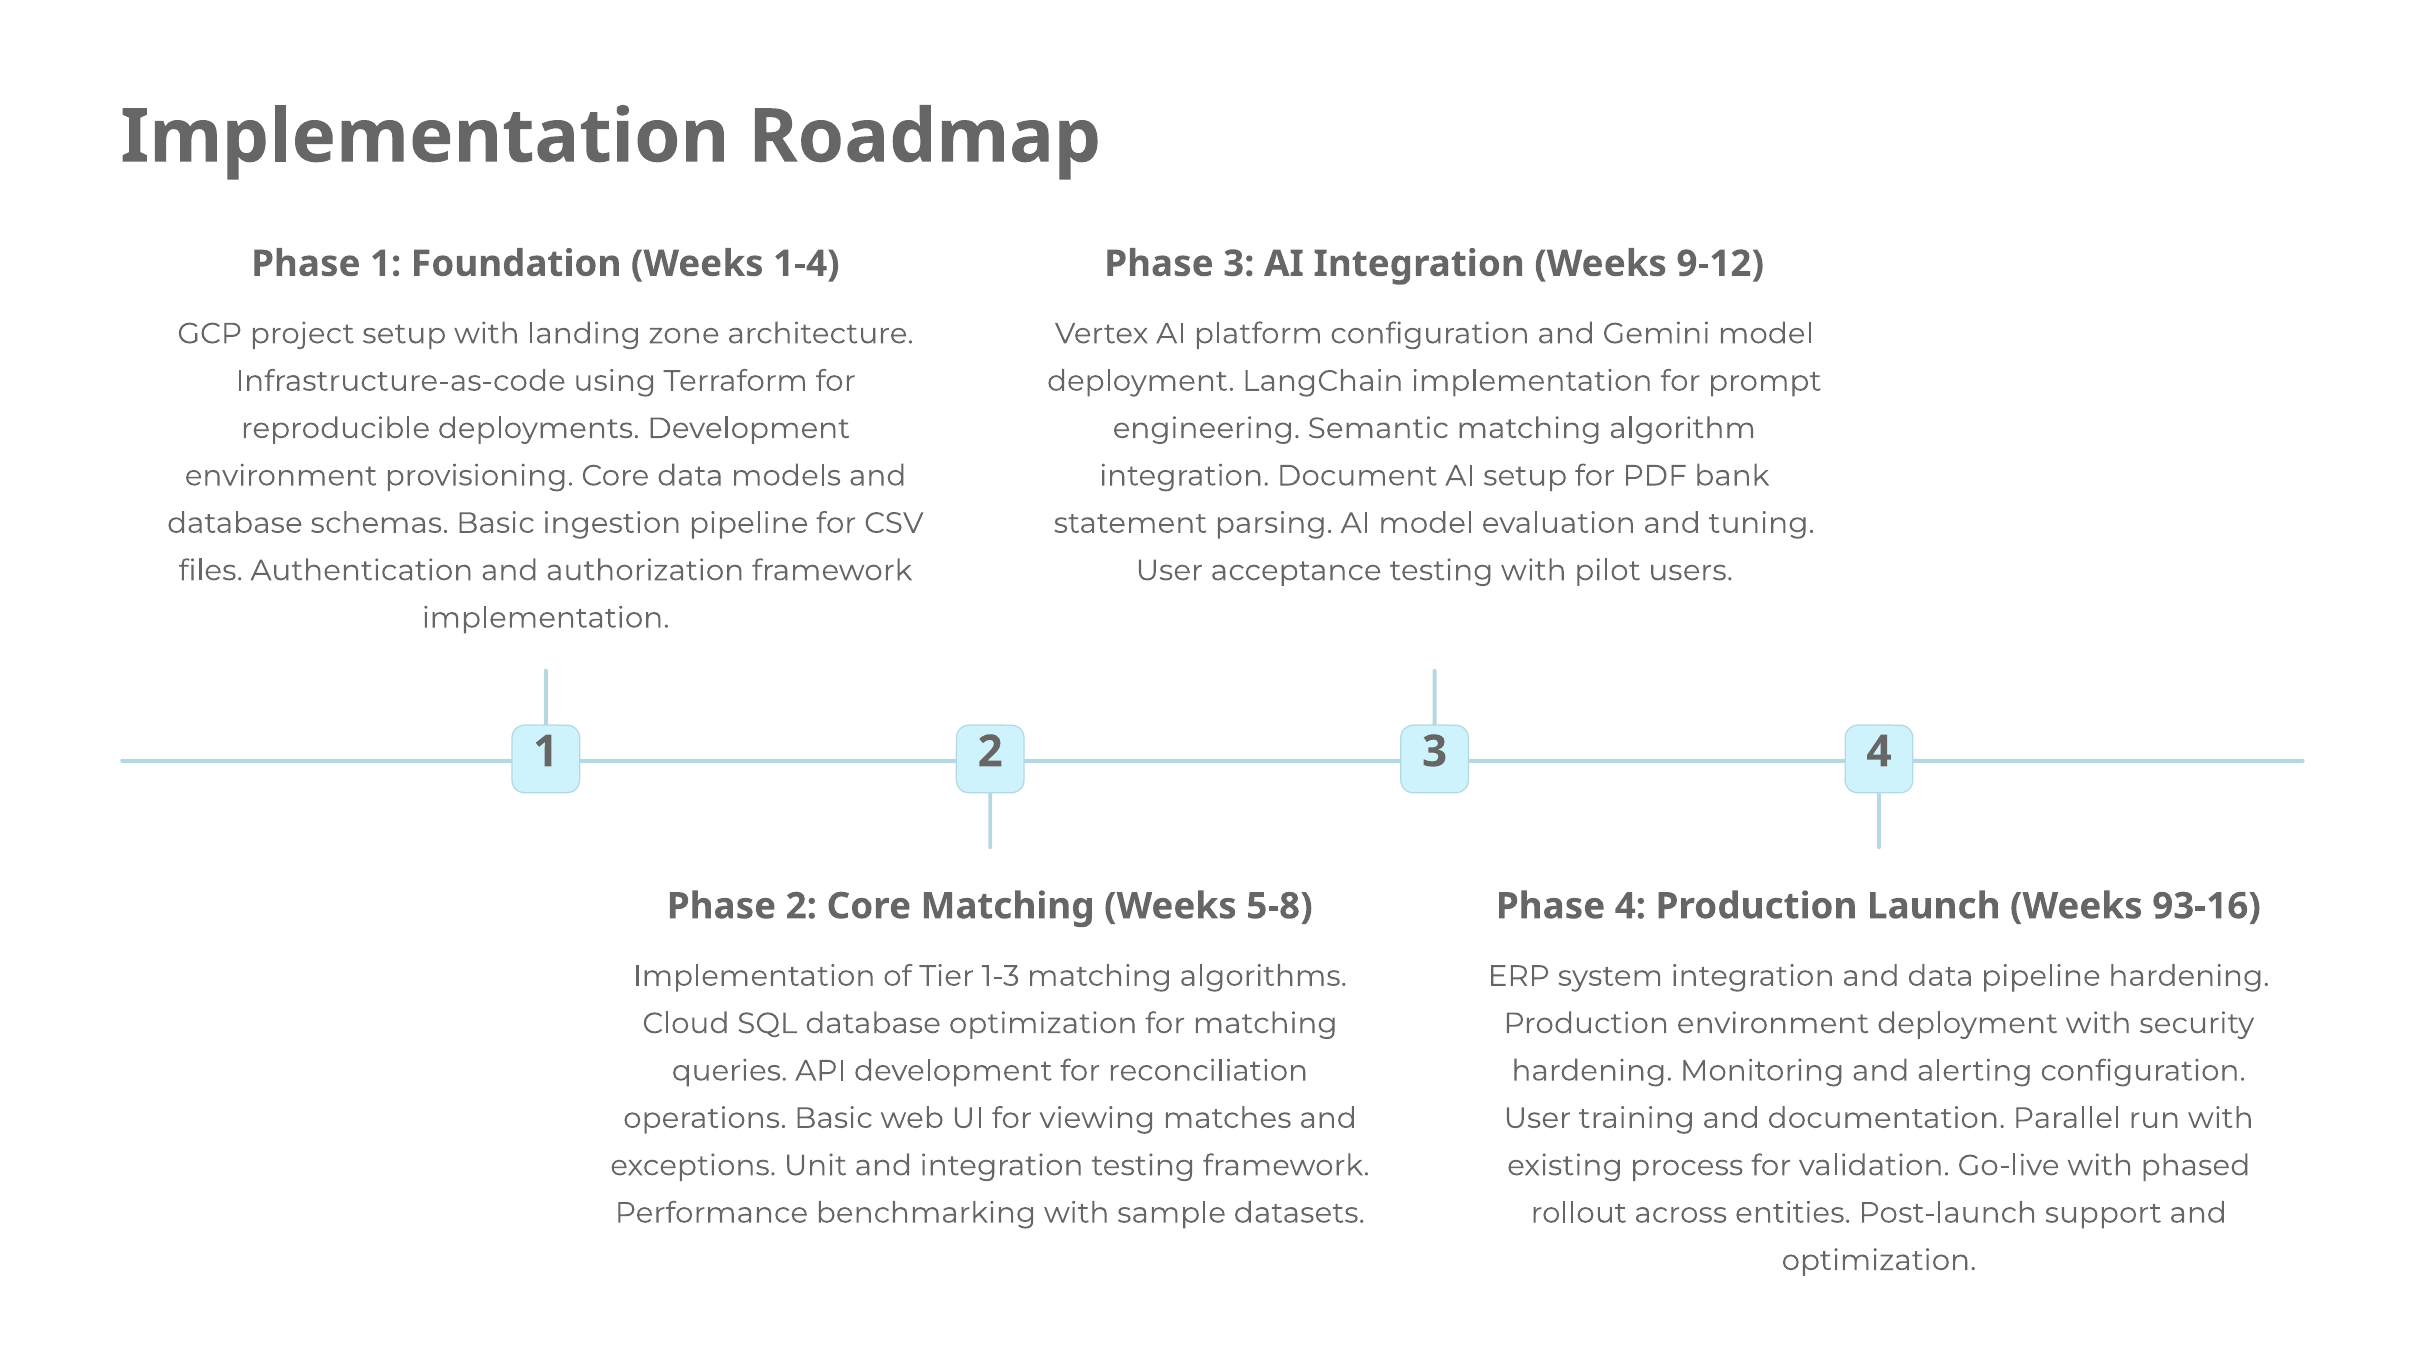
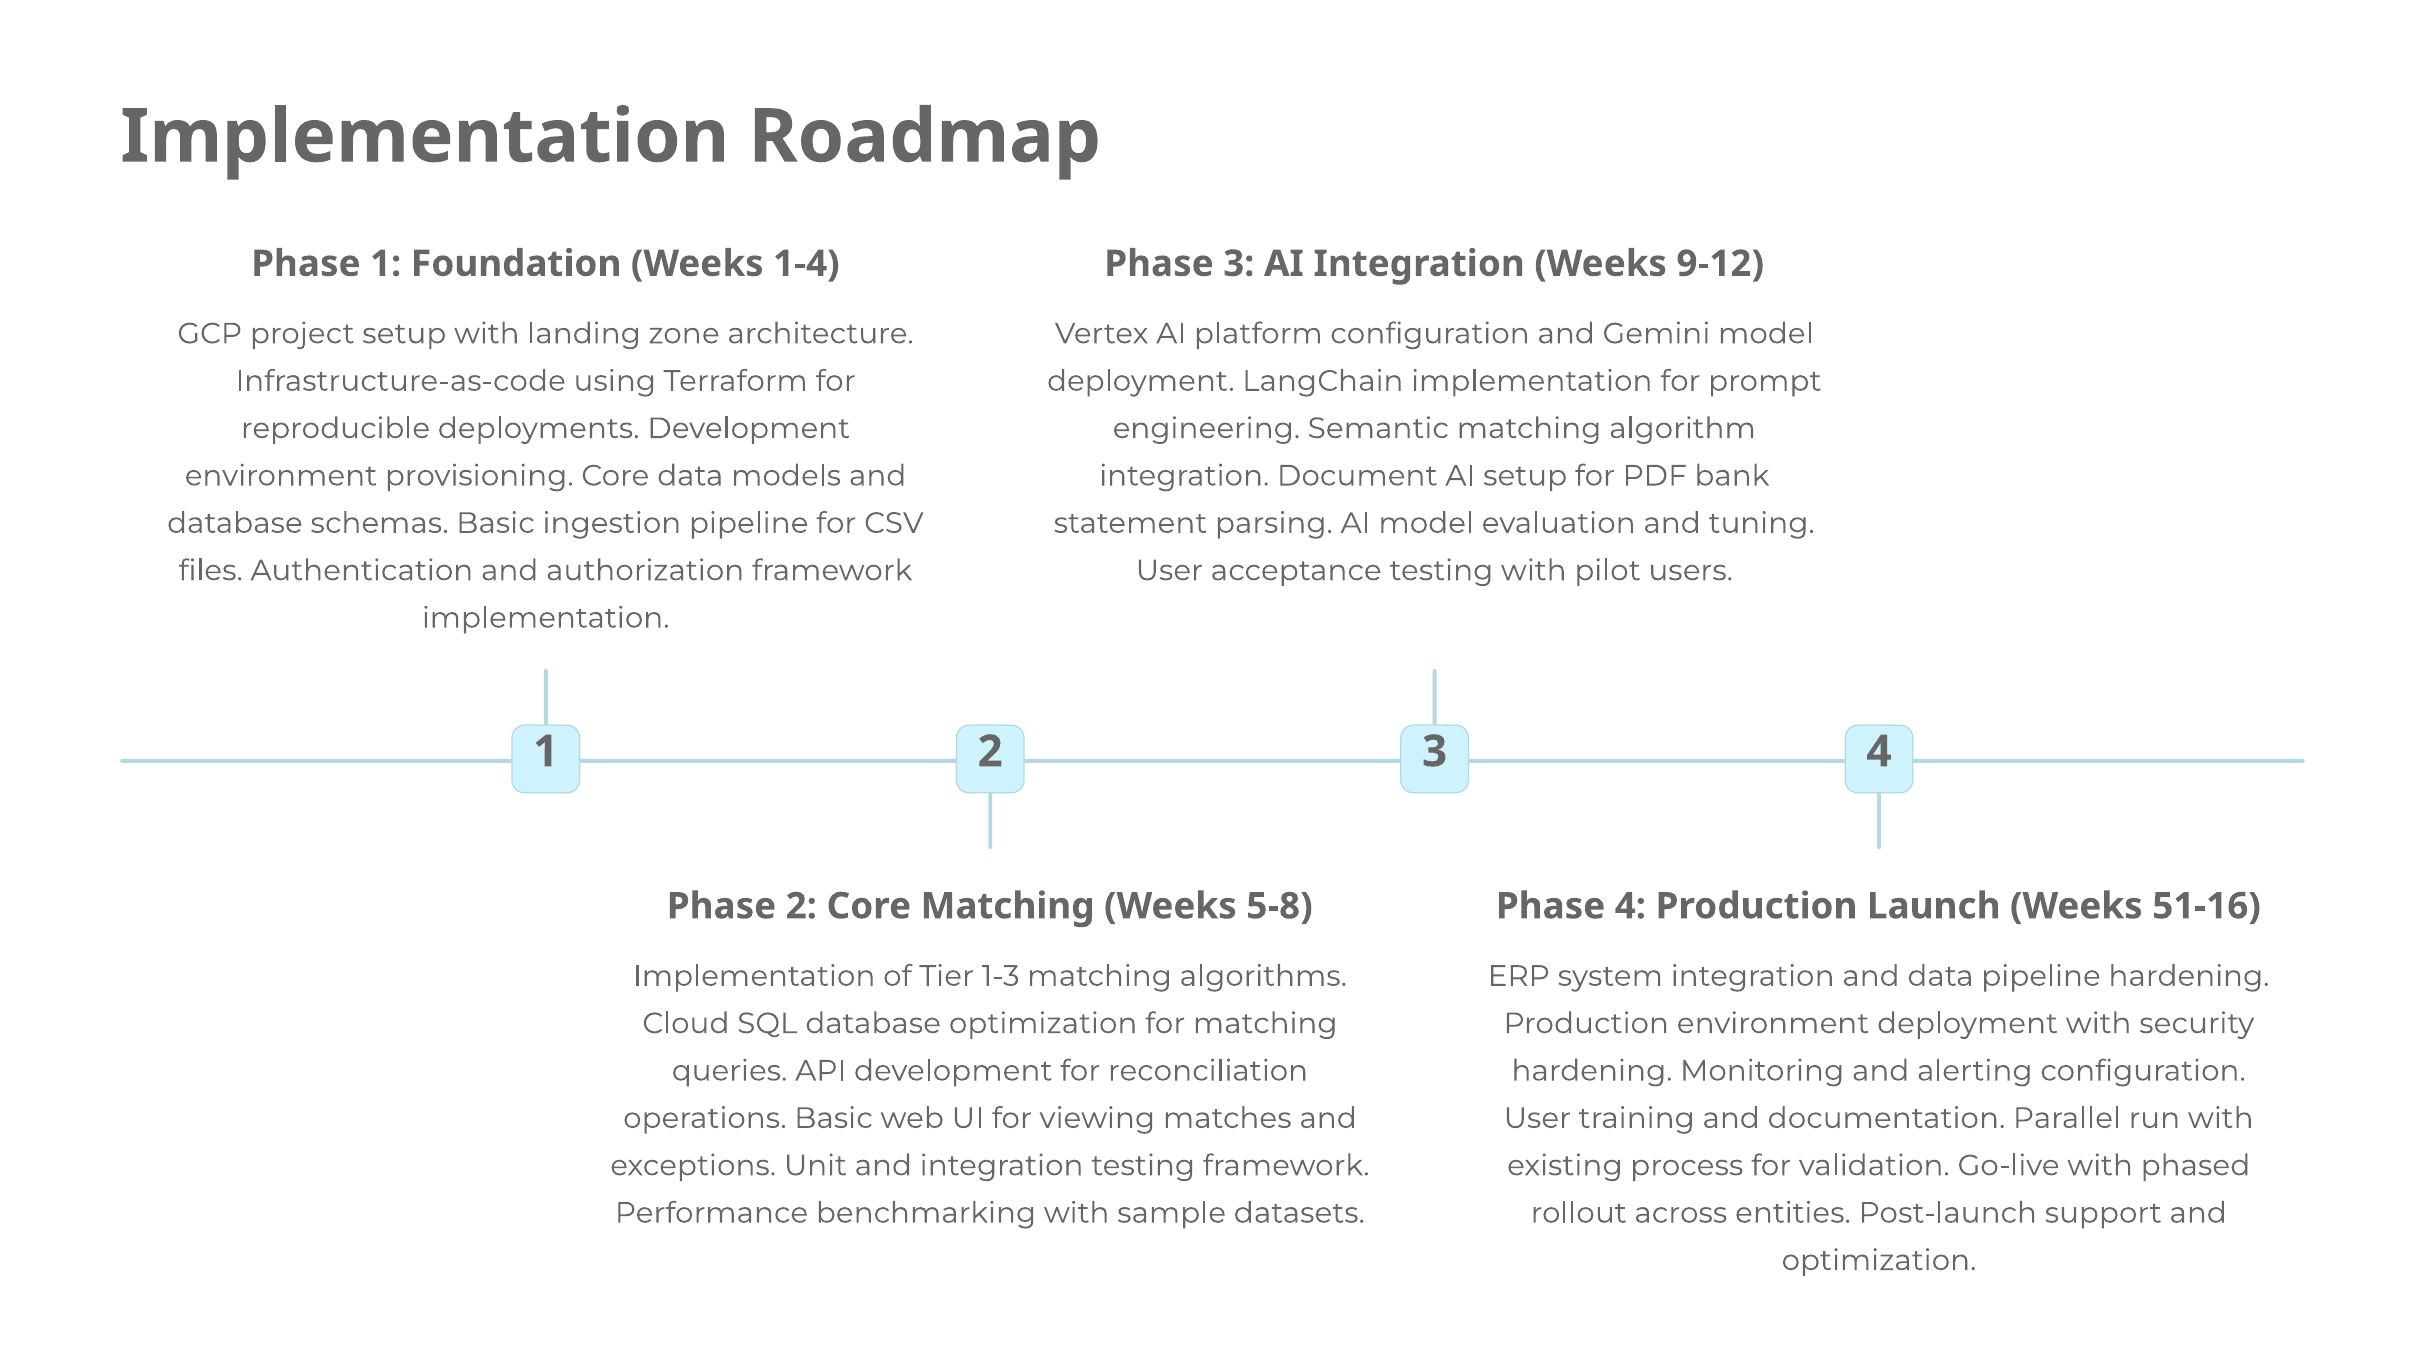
93-16: 93-16 -> 51-16 (2207, 906)
